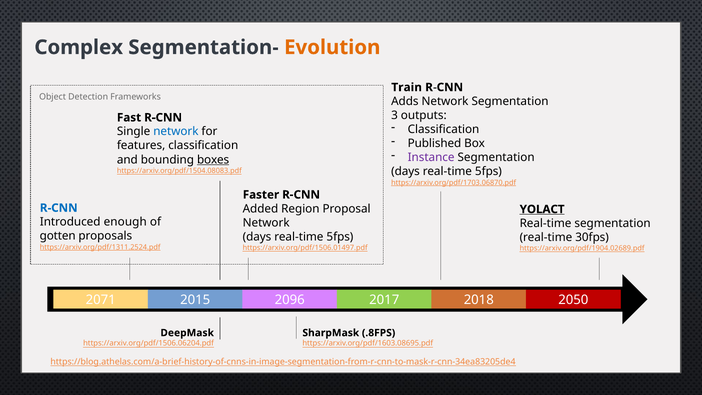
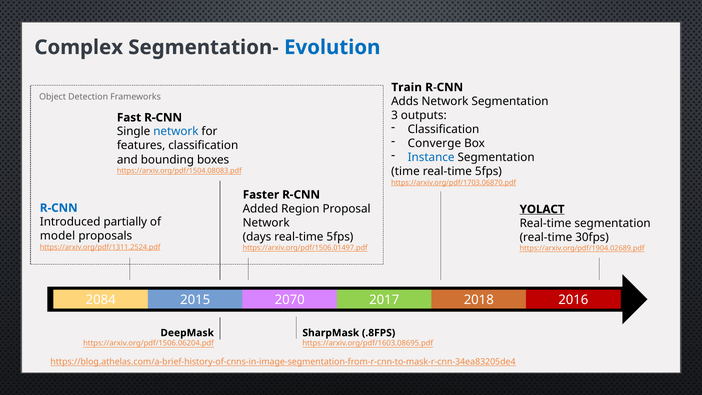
Evolution colour: orange -> blue (332, 47)
Published: Published -> Converge (434, 143)
Instance colour: purple -> blue (431, 157)
boxes underline: present -> none (213, 160)
days: days -> time (405, 171)
enough: enough -> partially (125, 222)
gotten: gotten -> model (58, 236)
2071: 2071 -> 2084 (101, 300)
2096: 2096 -> 2070 (290, 300)
2050: 2050 -> 2016 (573, 300)
